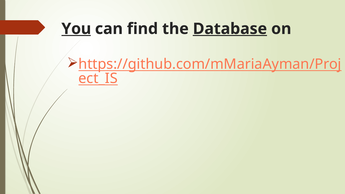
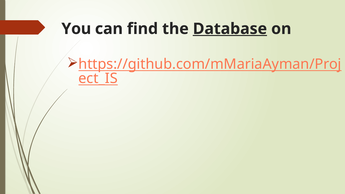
You underline: present -> none (76, 29)
